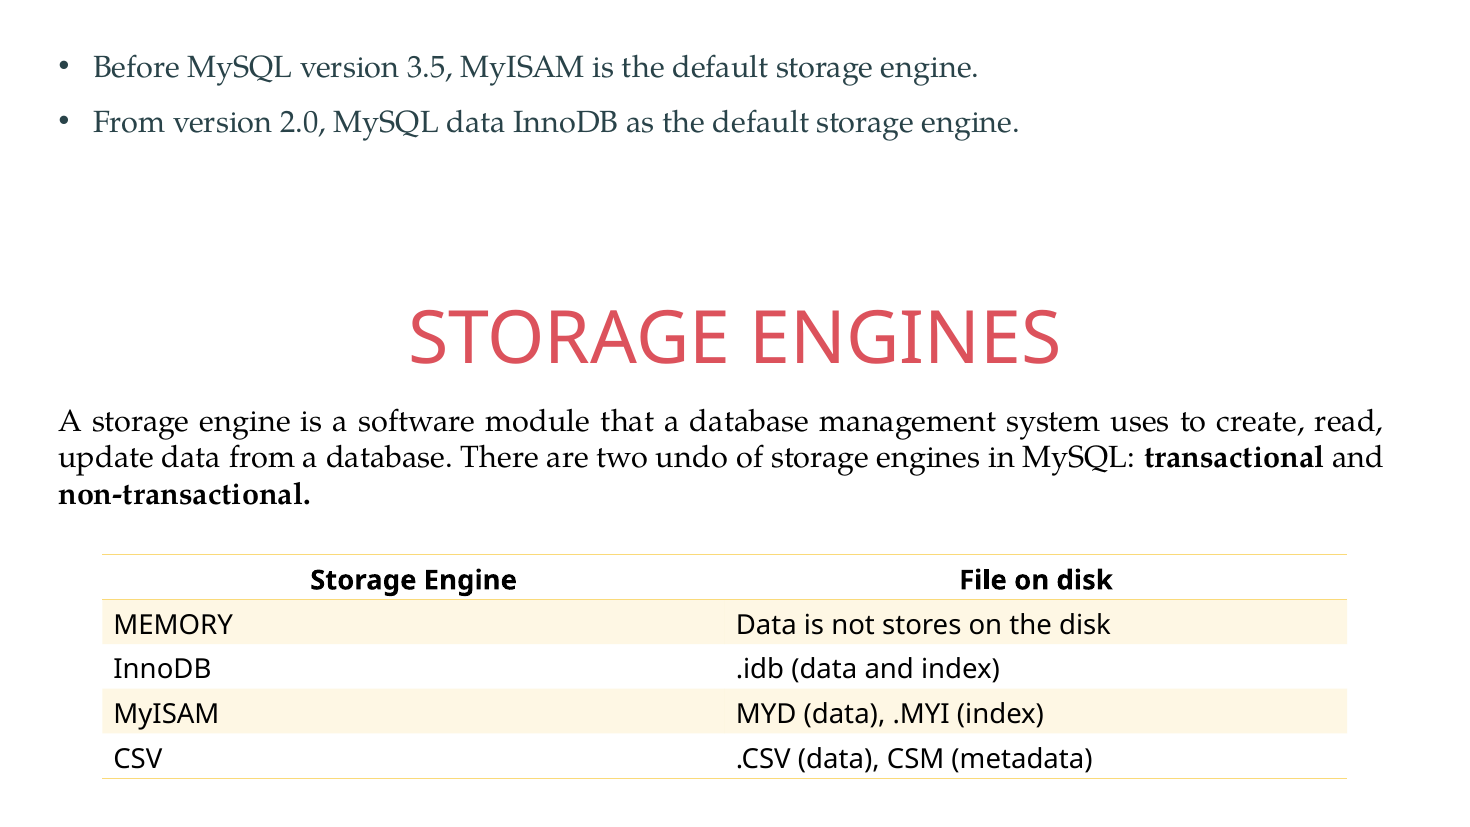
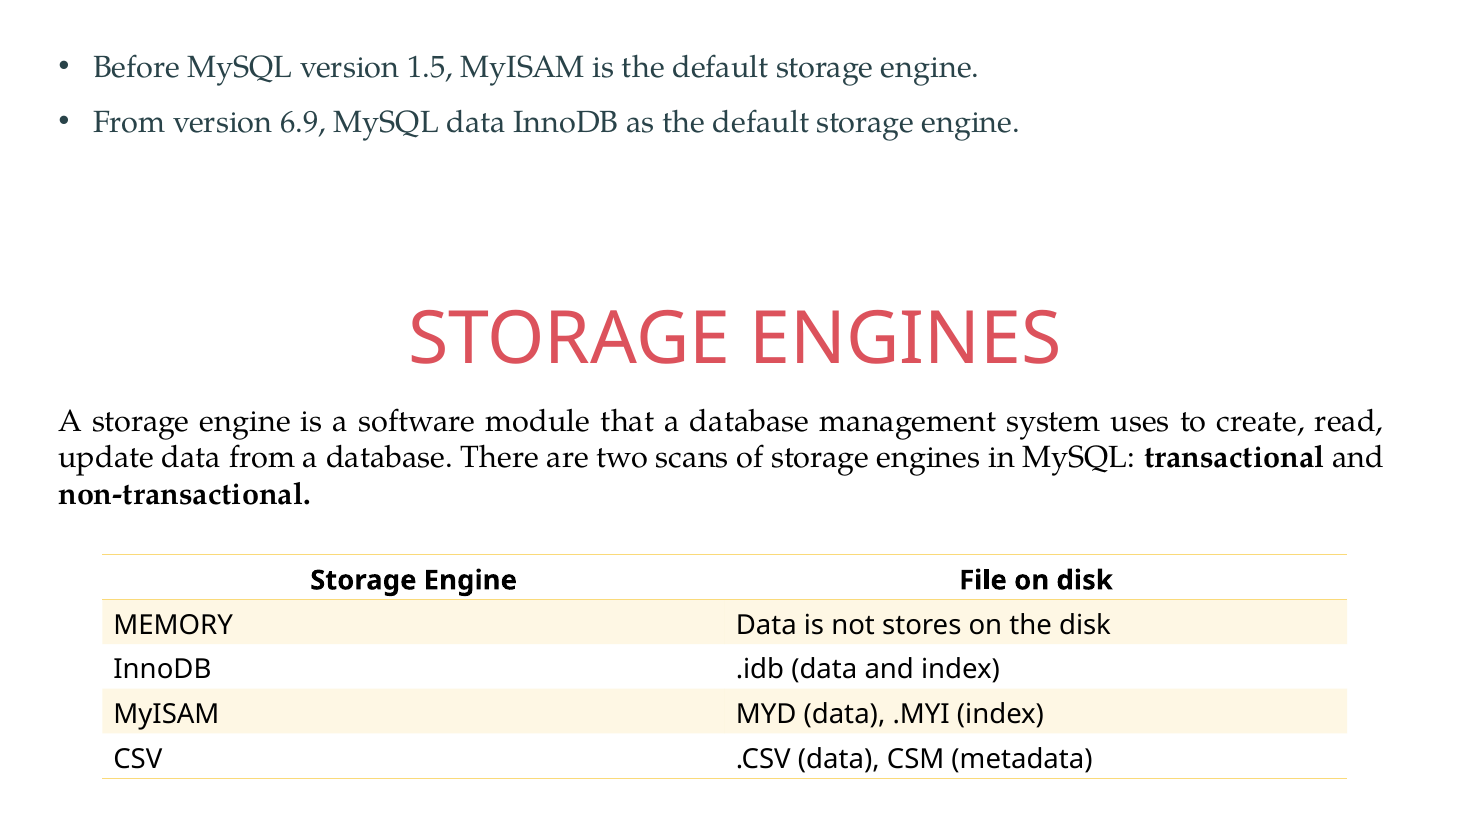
3.5: 3.5 -> 1.5 (430, 67)
2.0: 2.0 -> 6.9 (303, 122)
undo: undo -> scans (692, 458)
